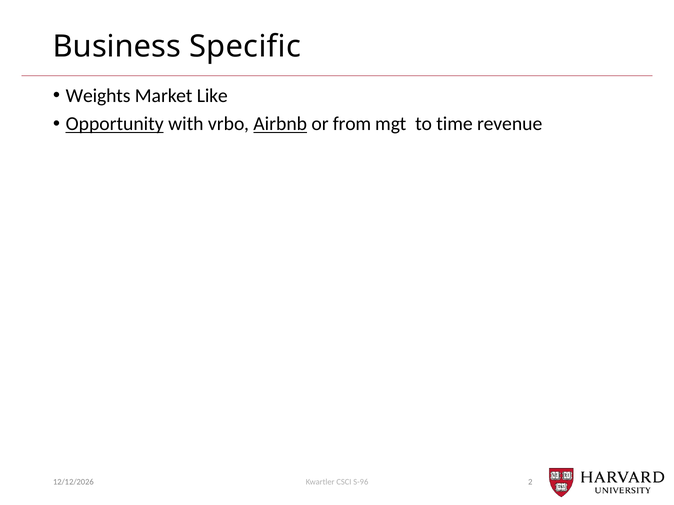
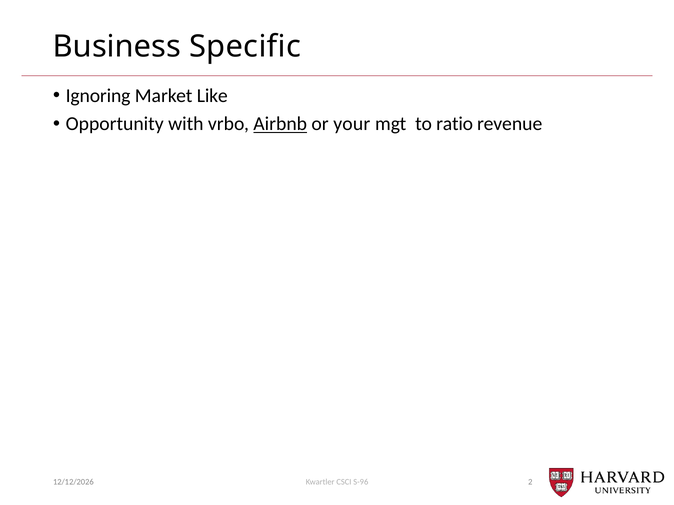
Weights: Weights -> Ignoring (98, 96)
Opportunity underline: present -> none (115, 124)
from: from -> your (352, 124)
time: time -> ratio (455, 124)
